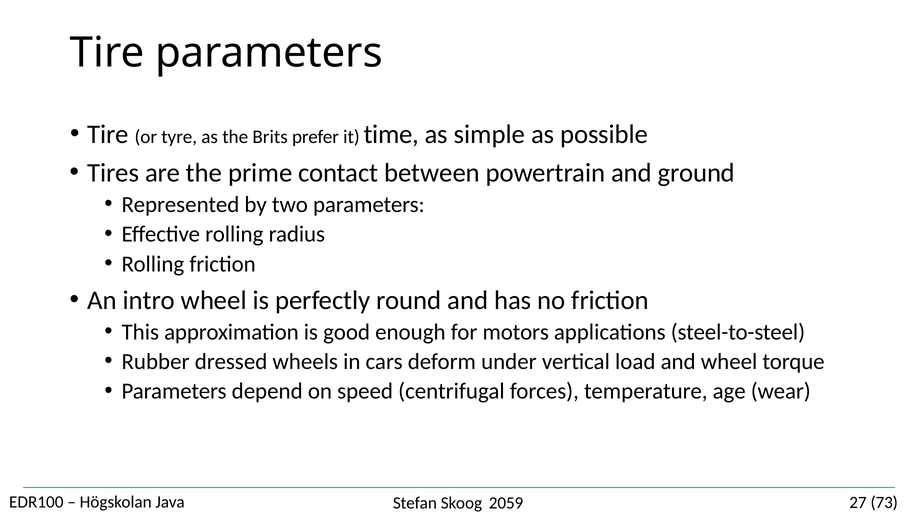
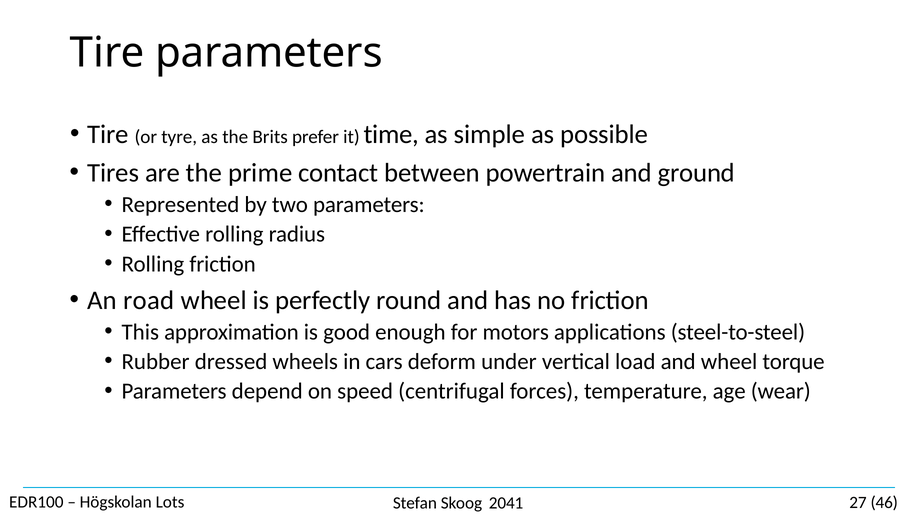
intro: intro -> road (149, 300)
Java: Java -> Lots (170, 502)
2059: 2059 -> 2041 (506, 503)
73: 73 -> 46 (884, 502)
